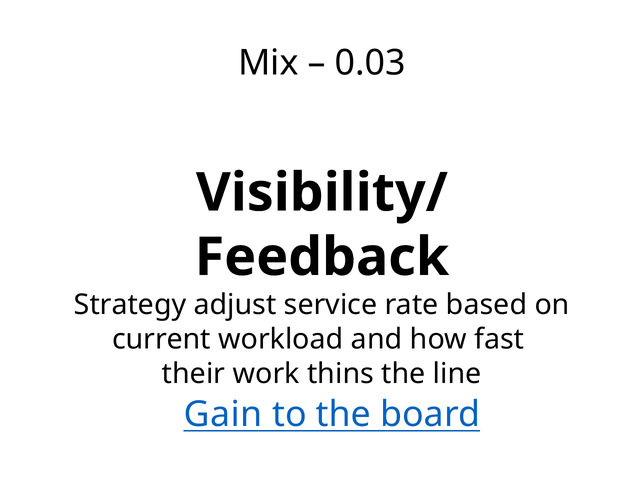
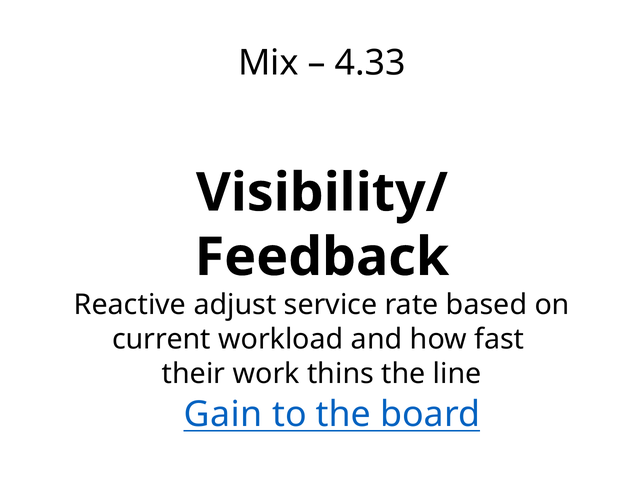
0.03: 0.03 -> 4.33 (370, 63)
Strategy: Strategy -> Reactive (130, 305)
